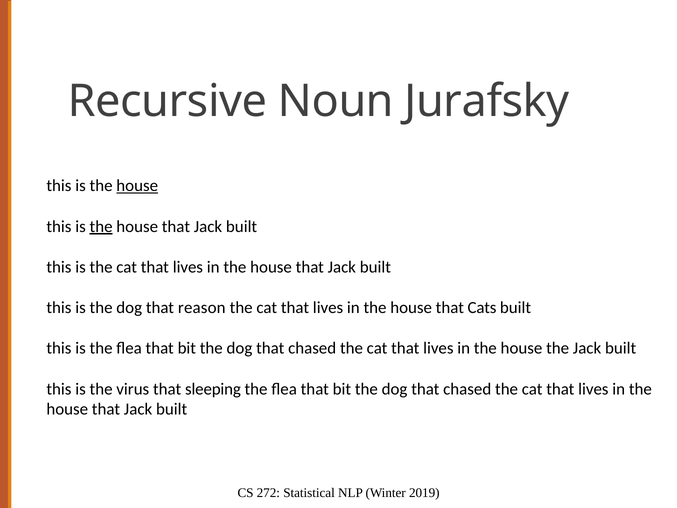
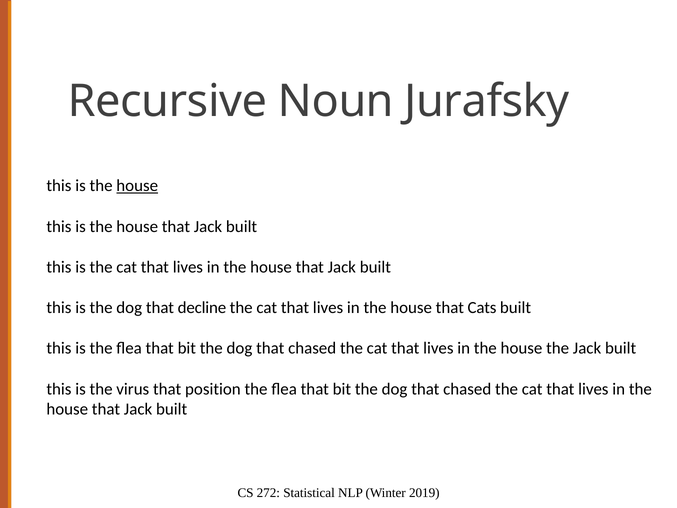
the underline: present -> none (101, 226)
reason: reason -> decline (202, 308)
sleeping: sleeping -> position (213, 389)
